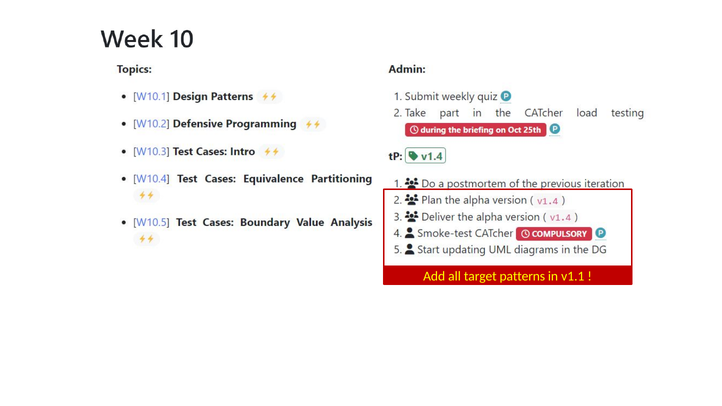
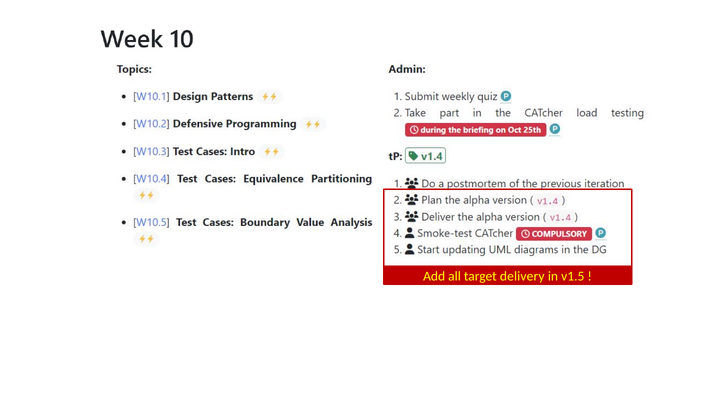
patterns: patterns -> delivery (522, 276)
v1.1: v1.1 -> v1.5 (573, 276)
